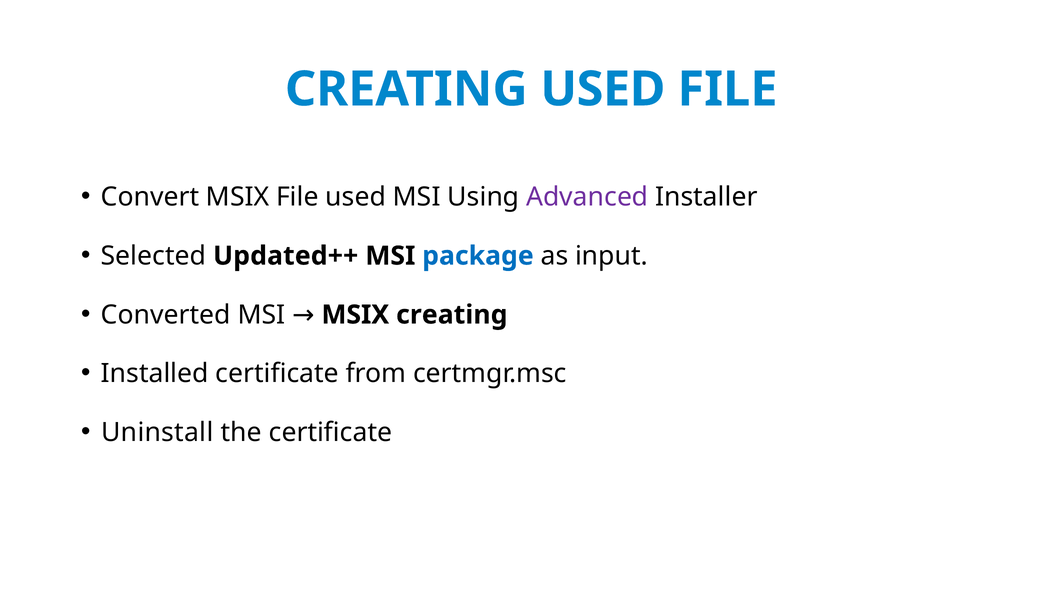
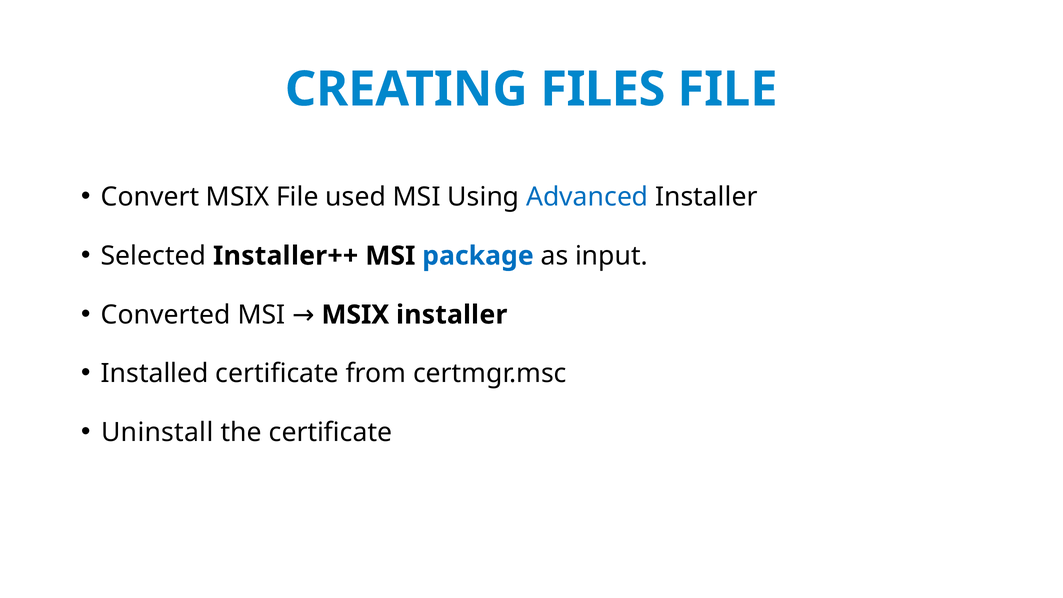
CREATING USED: USED -> FILES (603, 89)
Advanced colour: purple -> blue (587, 197)
Updated++: Updated++ -> Installer++ (286, 256)
MSIX creating: creating -> installer (452, 315)
